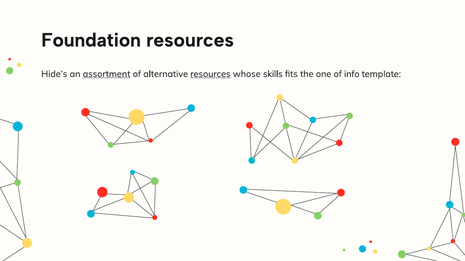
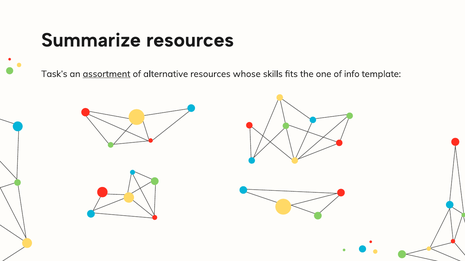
Foundation: Foundation -> Summarize (91, 40)
Hide’s: Hide’s -> Task’s (54, 74)
resources underline: present -> none (210, 74)
